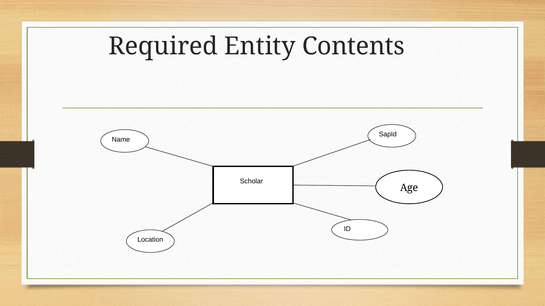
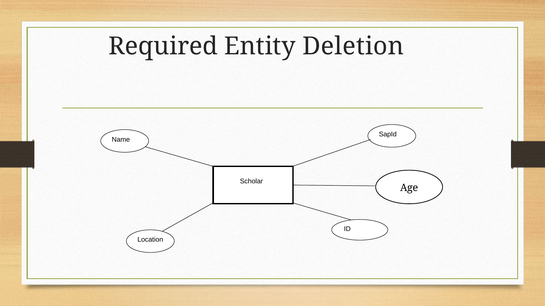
Contents: Contents -> Deletion (353, 46)
